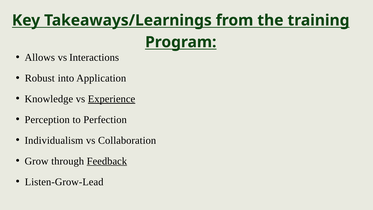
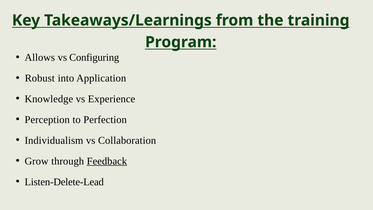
Interactions: Interactions -> Configuring (94, 57)
Experience underline: present -> none (112, 99)
Listen-Grow-Lead: Listen-Grow-Lead -> Listen-Delete-Lead (64, 182)
